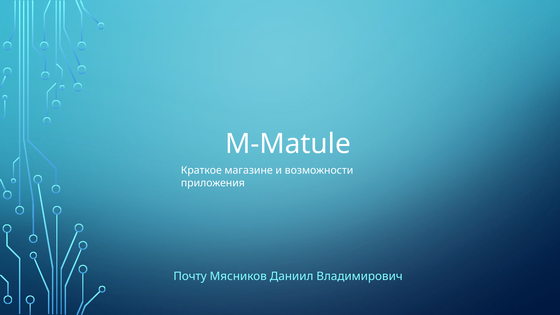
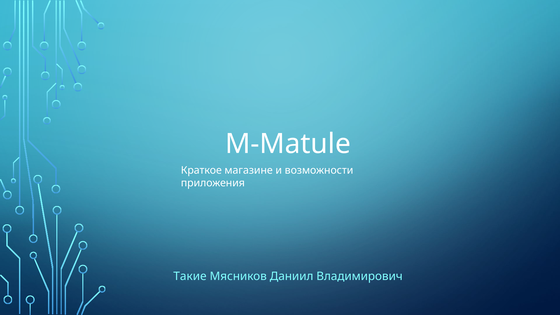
Почту: Почту -> Такие (190, 276)
